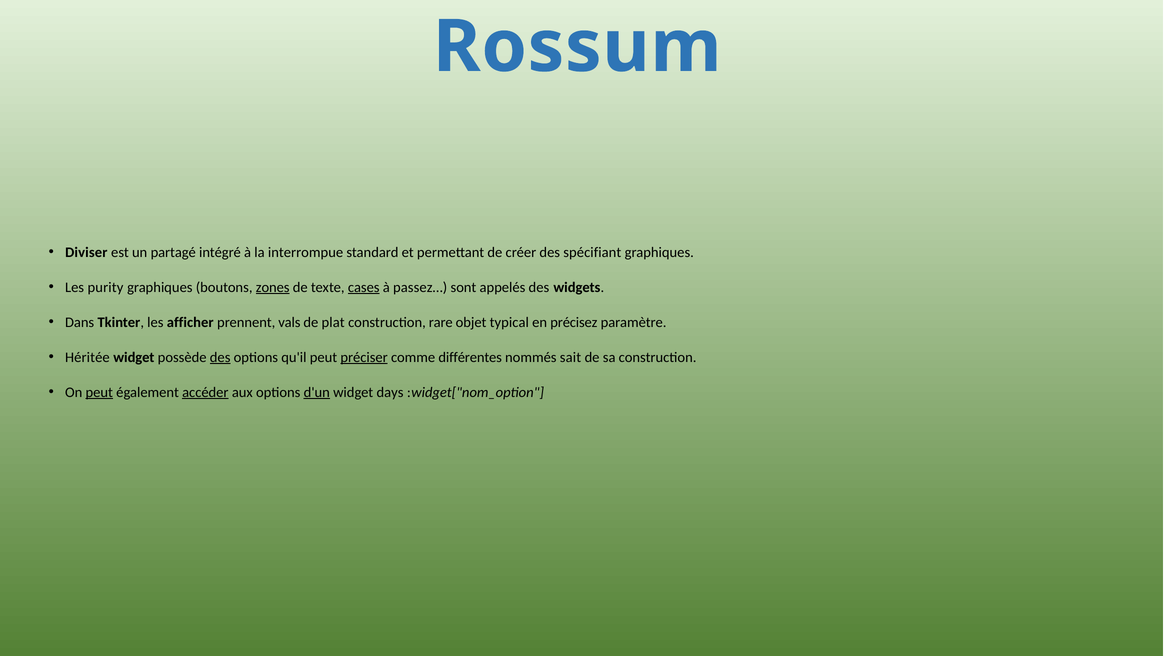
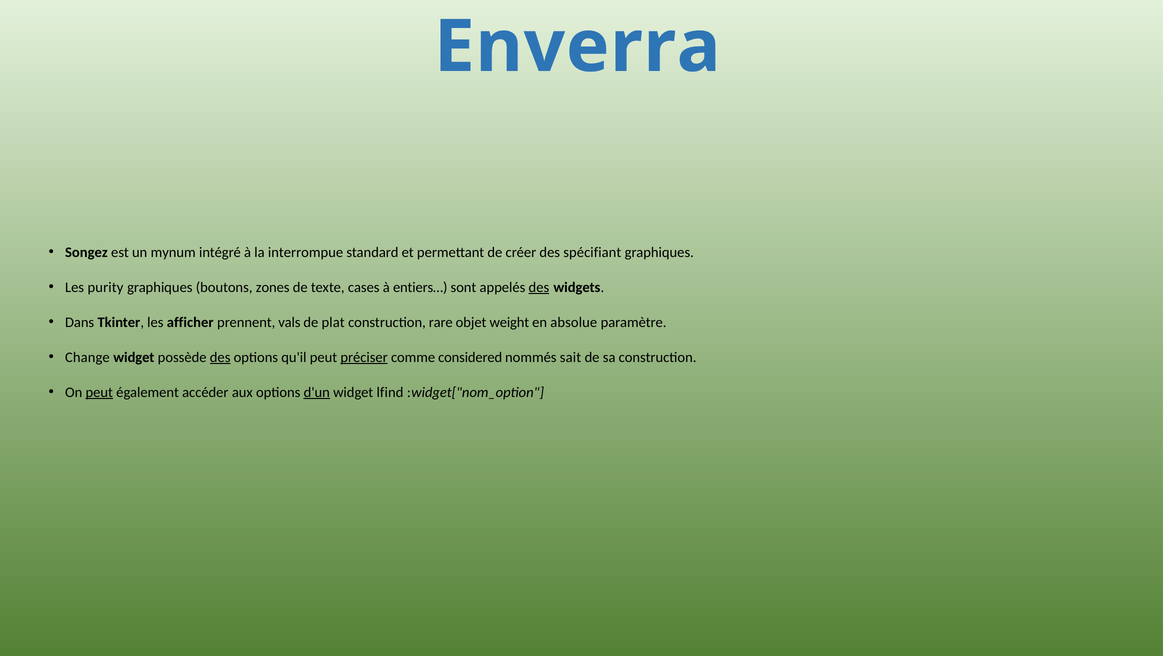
Rossum: Rossum -> Enverra (577, 47)
Diviser: Diviser -> Songez (86, 252)
partagé: partagé -> mynum (173, 252)
zones underline: present -> none (273, 287)
cases underline: present -> none (364, 287)
passez…: passez… -> entiers… (420, 287)
des underline: none -> present (539, 287)
typical: typical -> weight (509, 322)
précisez: précisez -> absolue (574, 322)
Héritée: Héritée -> Change (87, 357)
différentes: différentes -> considered (470, 357)
accéder underline: present -> none (205, 392)
days: days -> lfind (390, 392)
